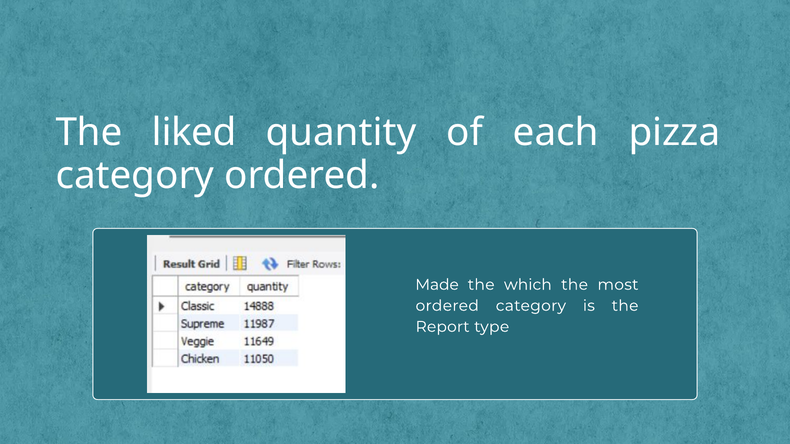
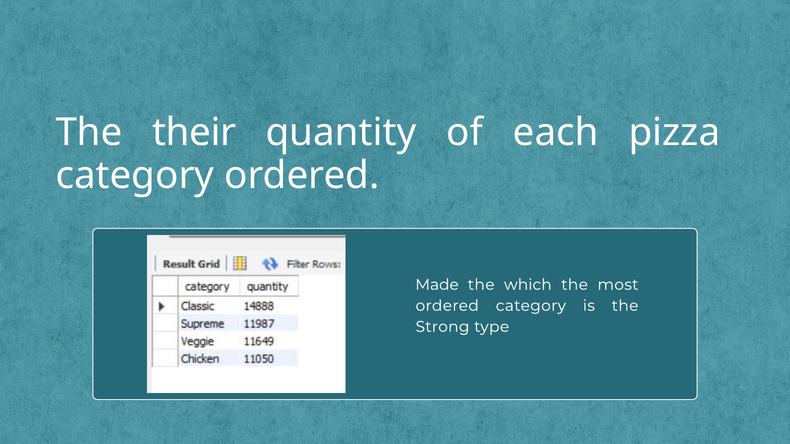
liked: liked -> their (194, 133)
Report: Report -> Strong (443, 327)
